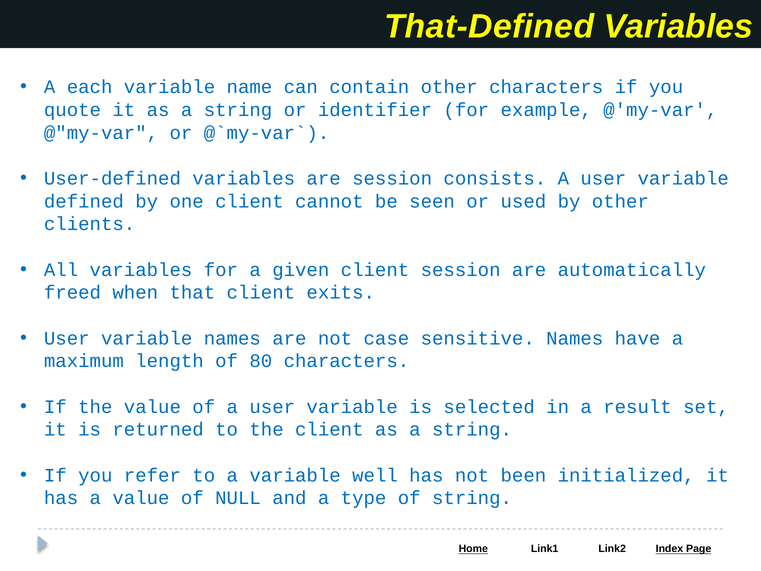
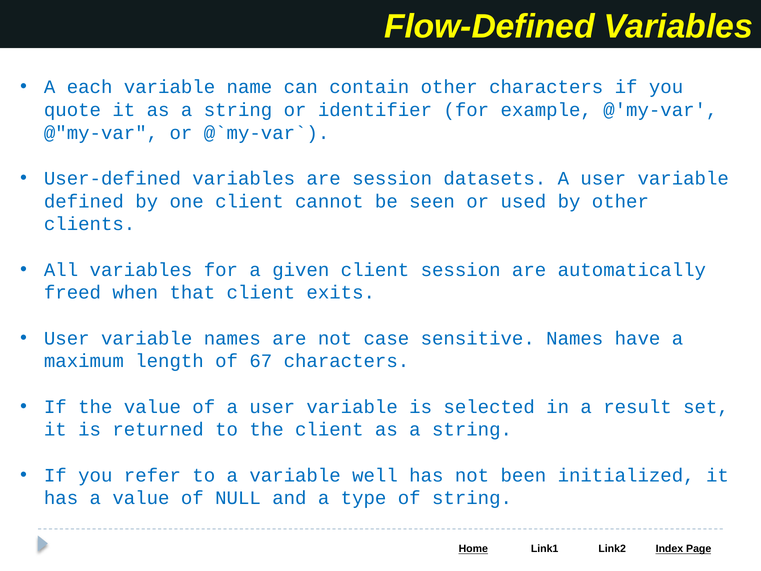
That-Defined: That-Defined -> Flow-Defined (489, 26)
consists: consists -> datasets (495, 178)
80: 80 -> 67 (261, 361)
